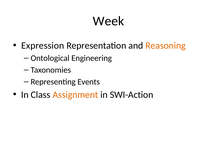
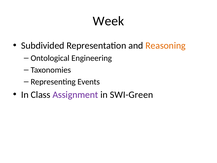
Expression: Expression -> Subdivided (43, 46)
Assignment colour: orange -> purple (75, 95)
SWI-Action: SWI-Action -> SWI-Green (132, 95)
